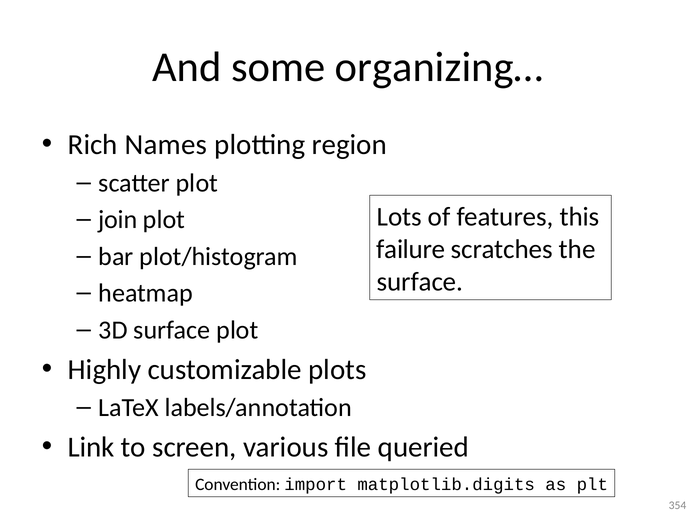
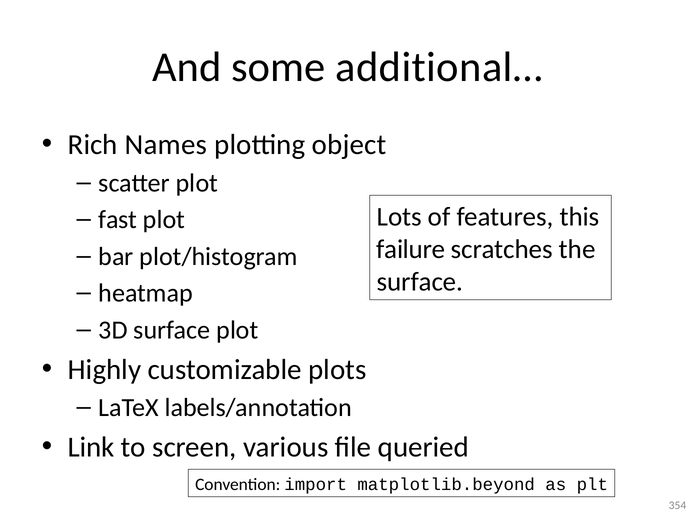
organizing…: organizing… -> additional… (439, 67)
region: region -> object (349, 145)
join: join -> fast (118, 220)
matplotlib.digits: matplotlib.digits -> matplotlib.beyond (446, 484)
